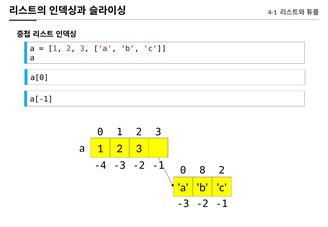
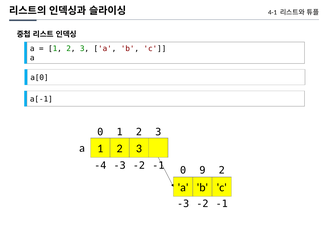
8: 8 -> 9 (202, 170)
